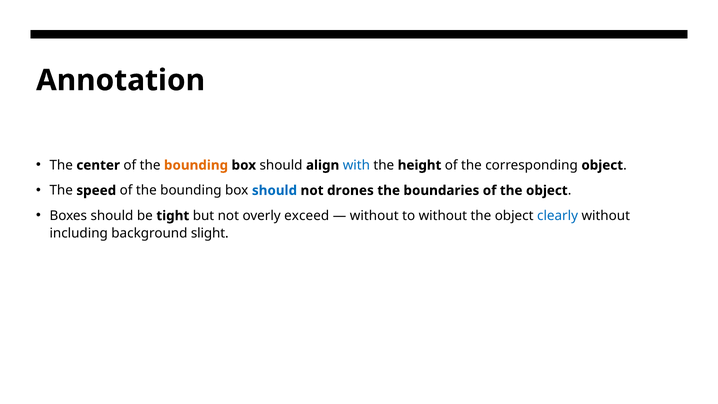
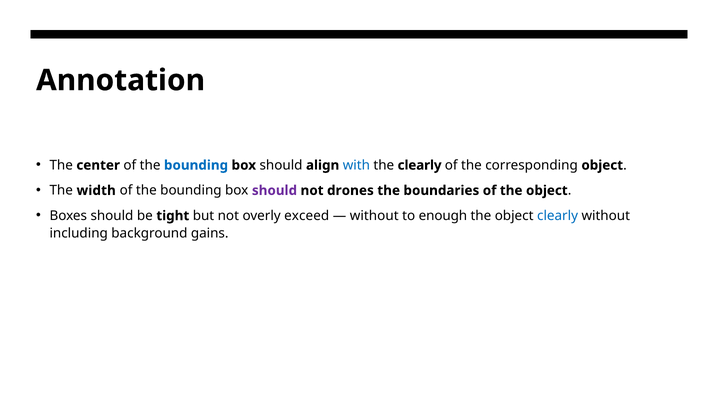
bounding colour: orange -> blue (196, 165)
the height: height -> clearly (420, 165)
speed: speed -> width (96, 190)
should colour: blue -> purple (275, 190)
to without: without -> enough (443, 216)
slight: slight -> gains (210, 233)
